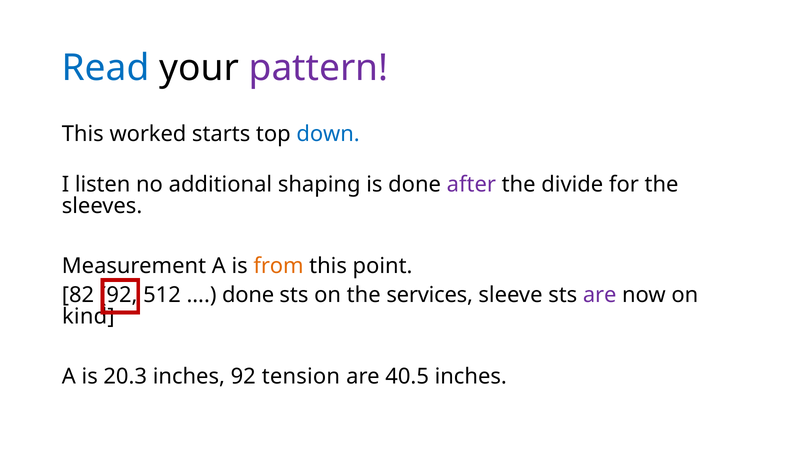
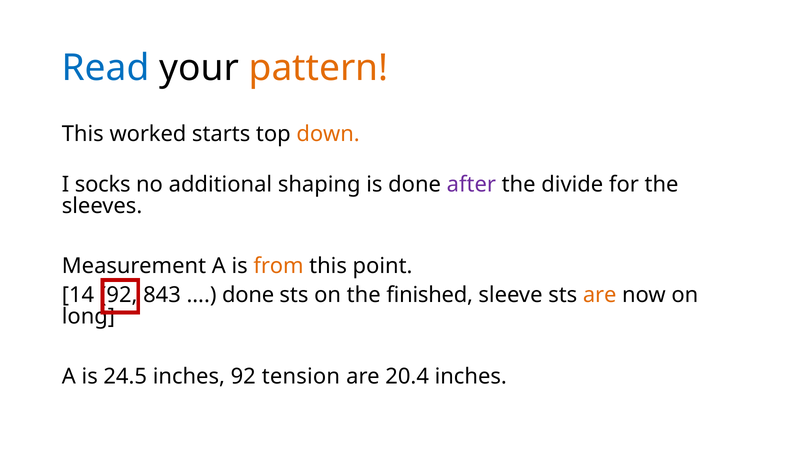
pattern colour: purple -> orange (319, 68)
down colour: blue -> orange (328, 134)
listen: listen -> socks (103, 185)
82: 82 -> 14 (78, 295)
512: 512 -> 843 (162, 295)
services: services -> finished (430, 295)
are colour: purple -> orange (600, 295)
kind: kind -> long (88, 316)
20.3: 20.3 -> 24.5 (125, 377)
40.5: 40.5 -> 20.4 (407, 377)
